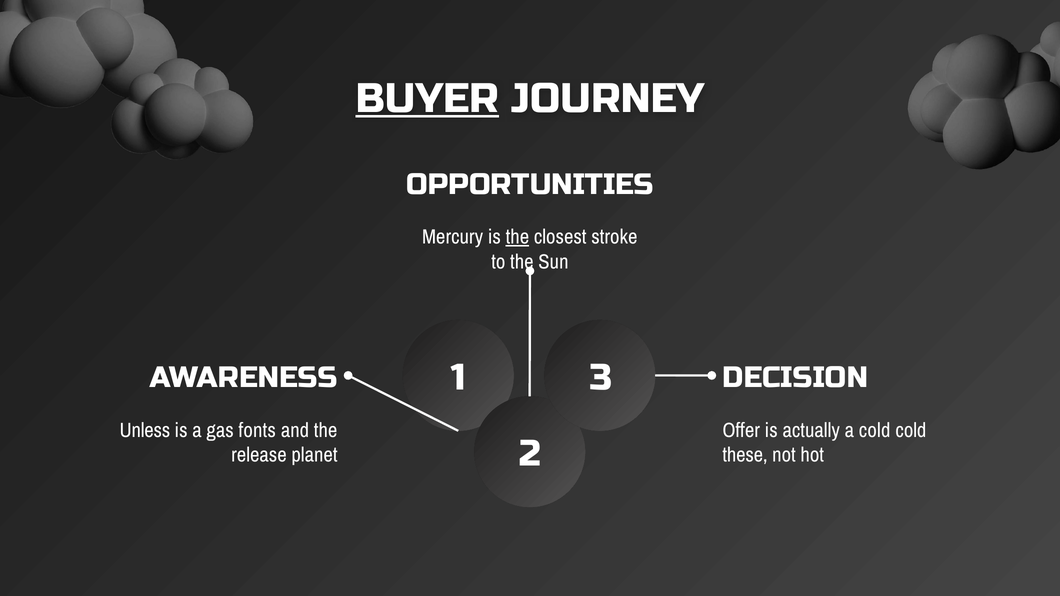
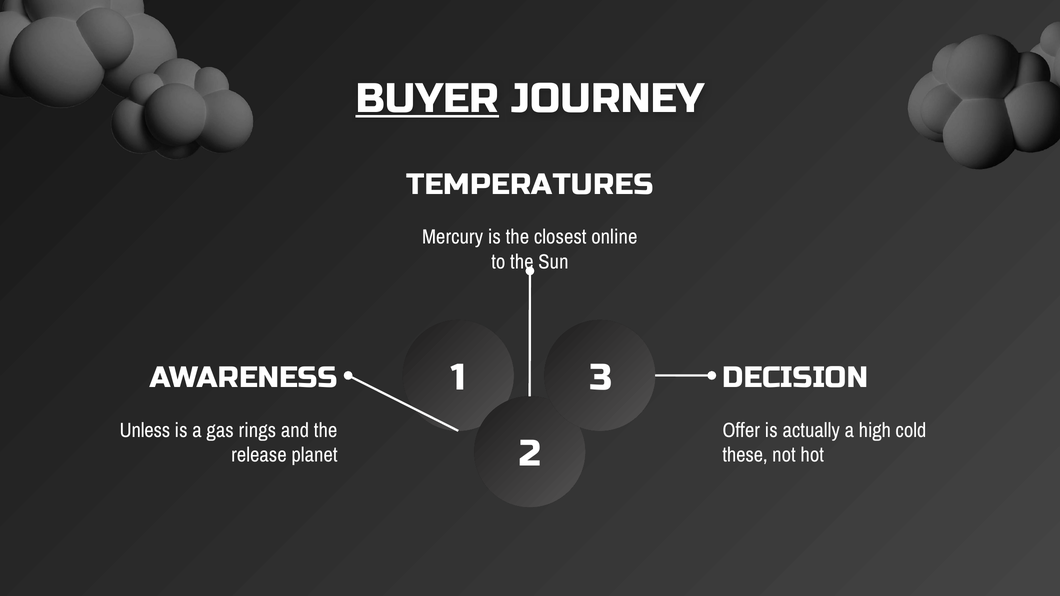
OPPORTUNITIES: OPPORTUNITIES -> TEMPERATURES (530, 185)
the underline: present -> none (517, 237)
stroke: stroke -> online (614, 237)
fonts: fonts -> rings (257, 431)
a cold: cold -> high (875, 431)
